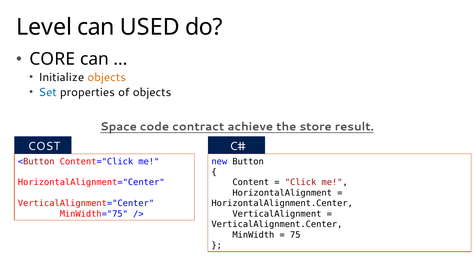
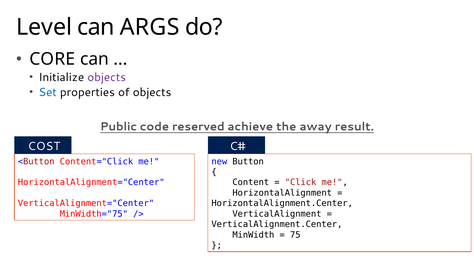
USED: USED -> ARGS (150, 27)
objects colour: orange -> purple (107, 77)
Space: Space -> Public (119, 127)
contract: contract -> reserved (198, 127)
store: store -> away (316, 127)
